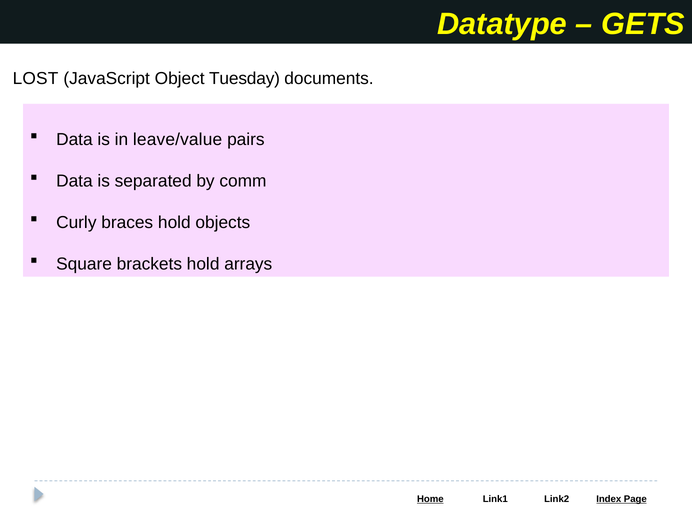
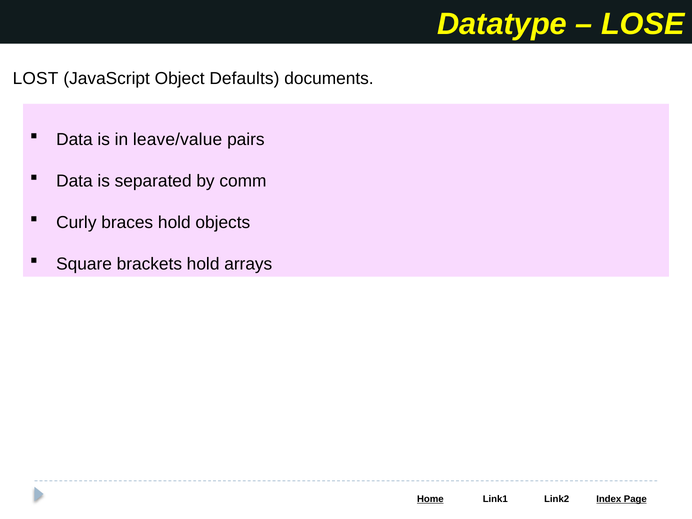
GETS: GETS -> LOSE (643, 24)
Tuesday: Tuesday -> Defaults (244, 78)
